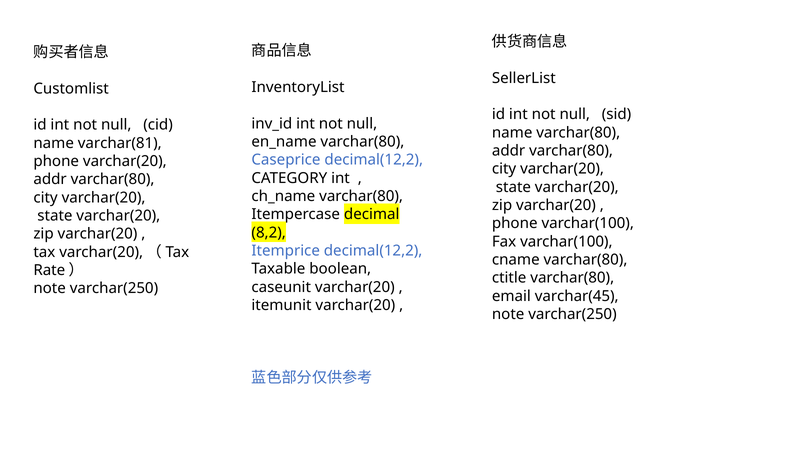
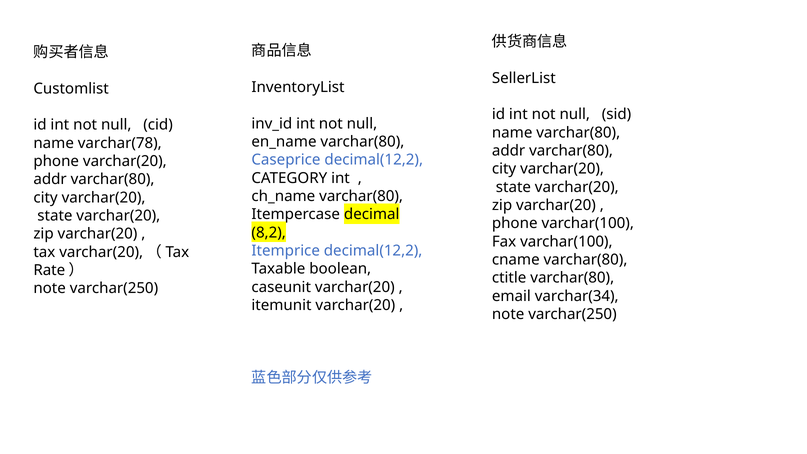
varchar(81: varchar(81 -> varchar(78 (120, 143)
varchar(45: varchar(45 -> varchar(34 (577, 296)
